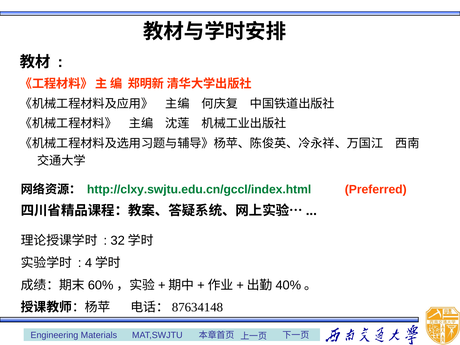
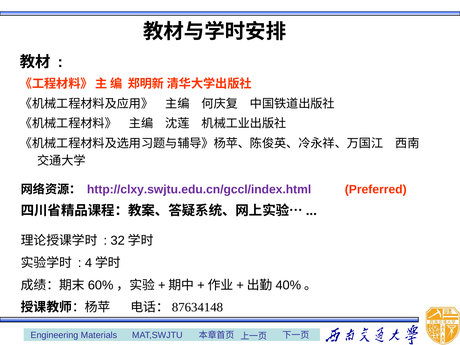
http://clxy.swjtu.edu.cn/gccl/index.html colour: green -> purple (199, 189)
